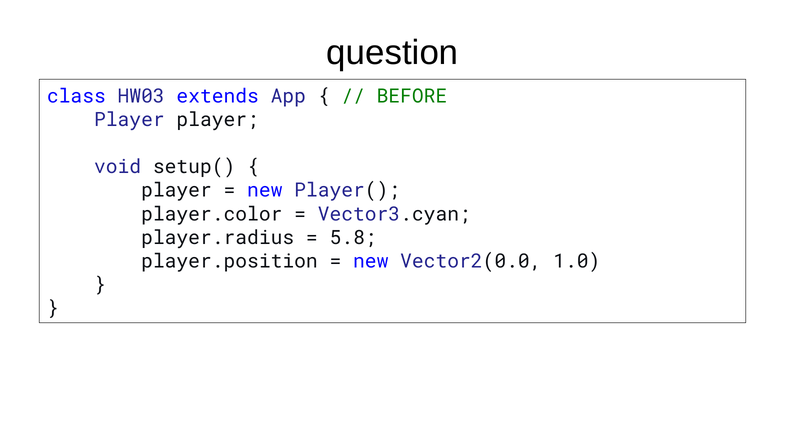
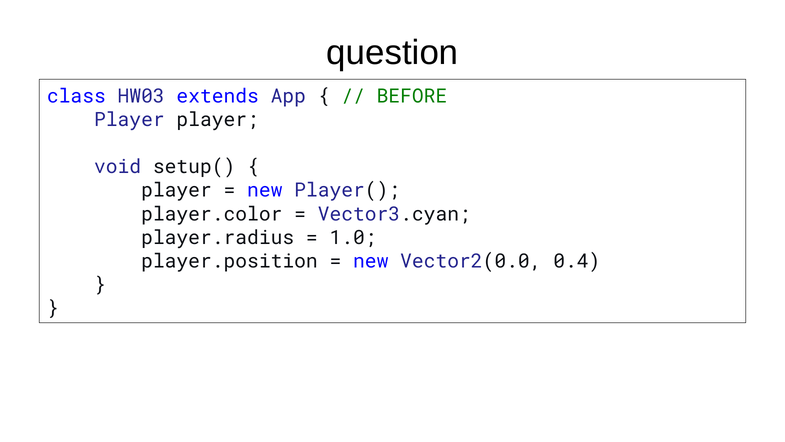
5.8: 5.8 -> 1.0 (353, 237)
1.0: 1.0 -> 0.4 (577, 261)
